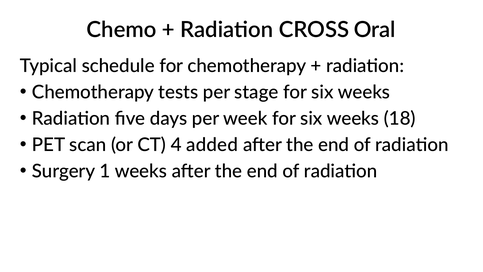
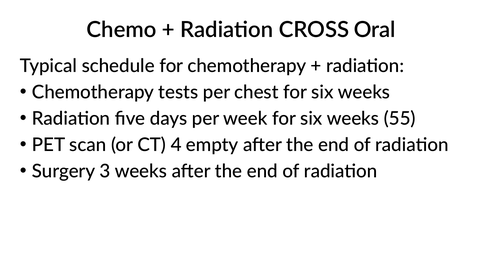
stage: stage -> chest (256, 92)
18: 18 -> 55 (400, 118)
added: added -> empty (212, 145)
1: 1 -> 3 (105, 171)
